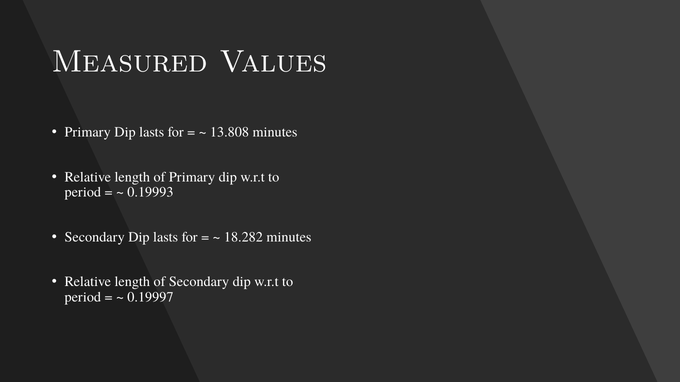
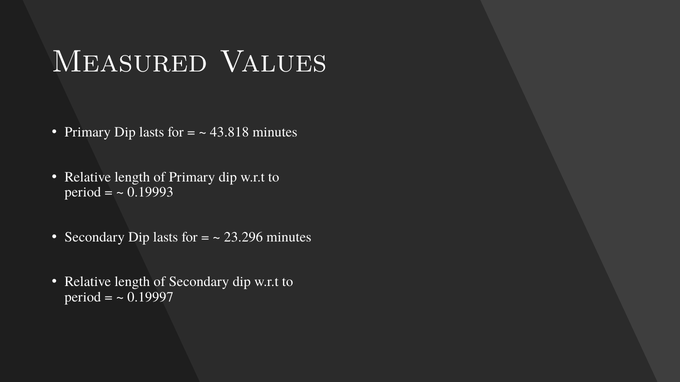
13.808: 13.808 -> 43.818 (229, 132)
18.282: 18.282 -> 23.296 (243, 237)
